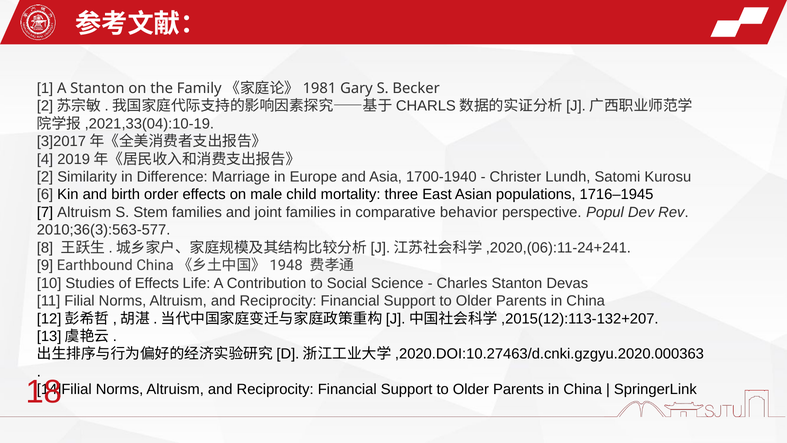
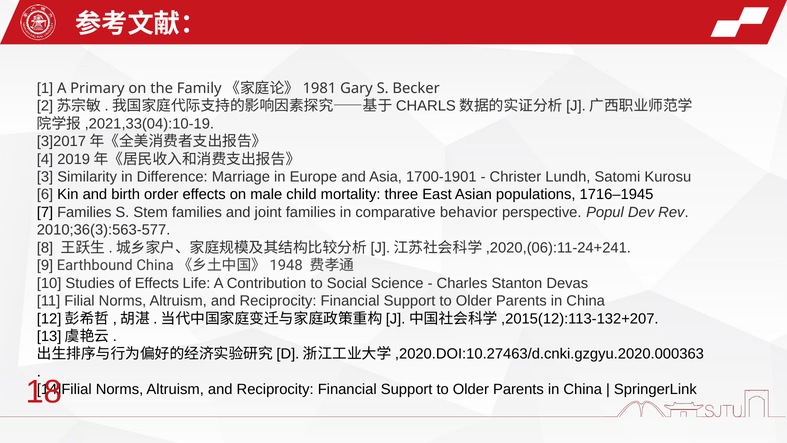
A Stanton: Stanton -> Primary (97, 88)
2: 2 -> 3 (45, 177)
1700-1940: 1700-1940 -> 1700-1901 (441, 177)
7 Altruism: Altruism -> Families (84, 212)
